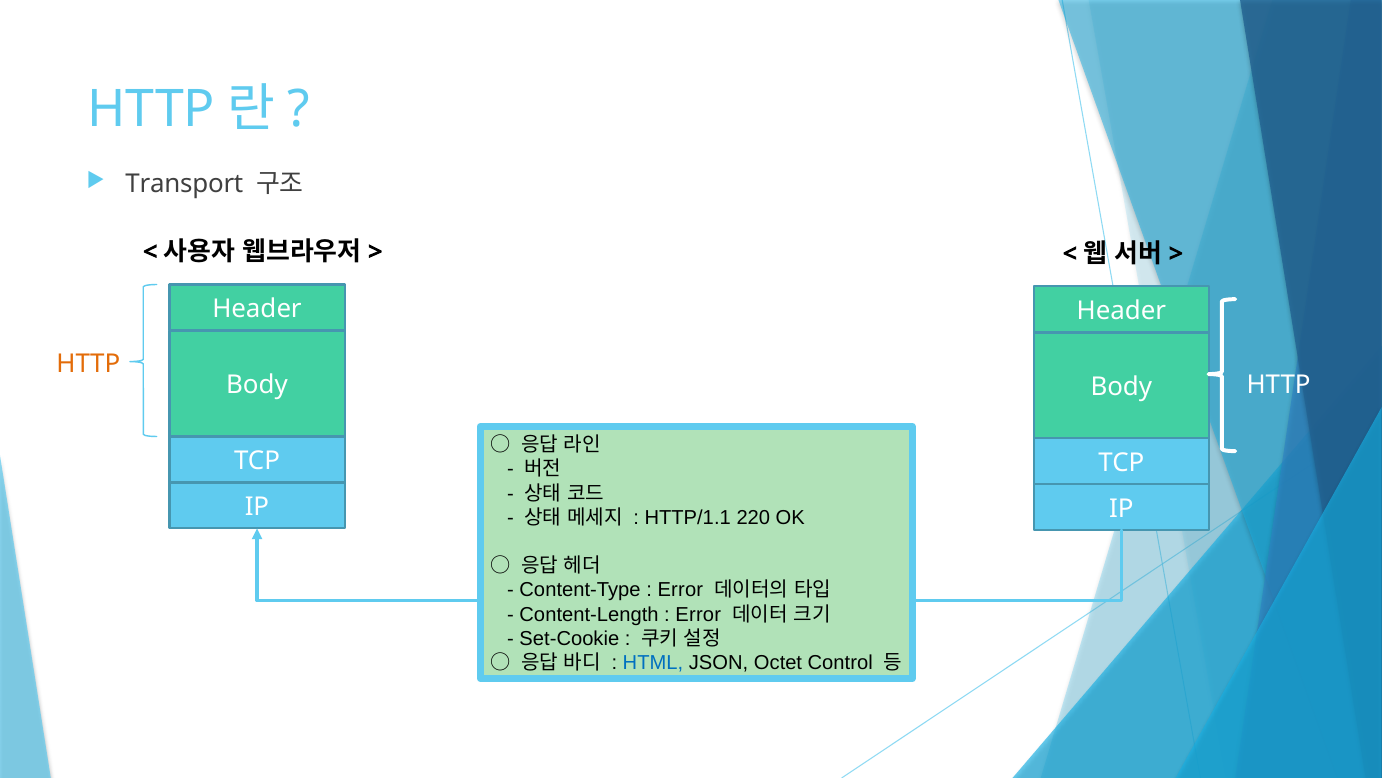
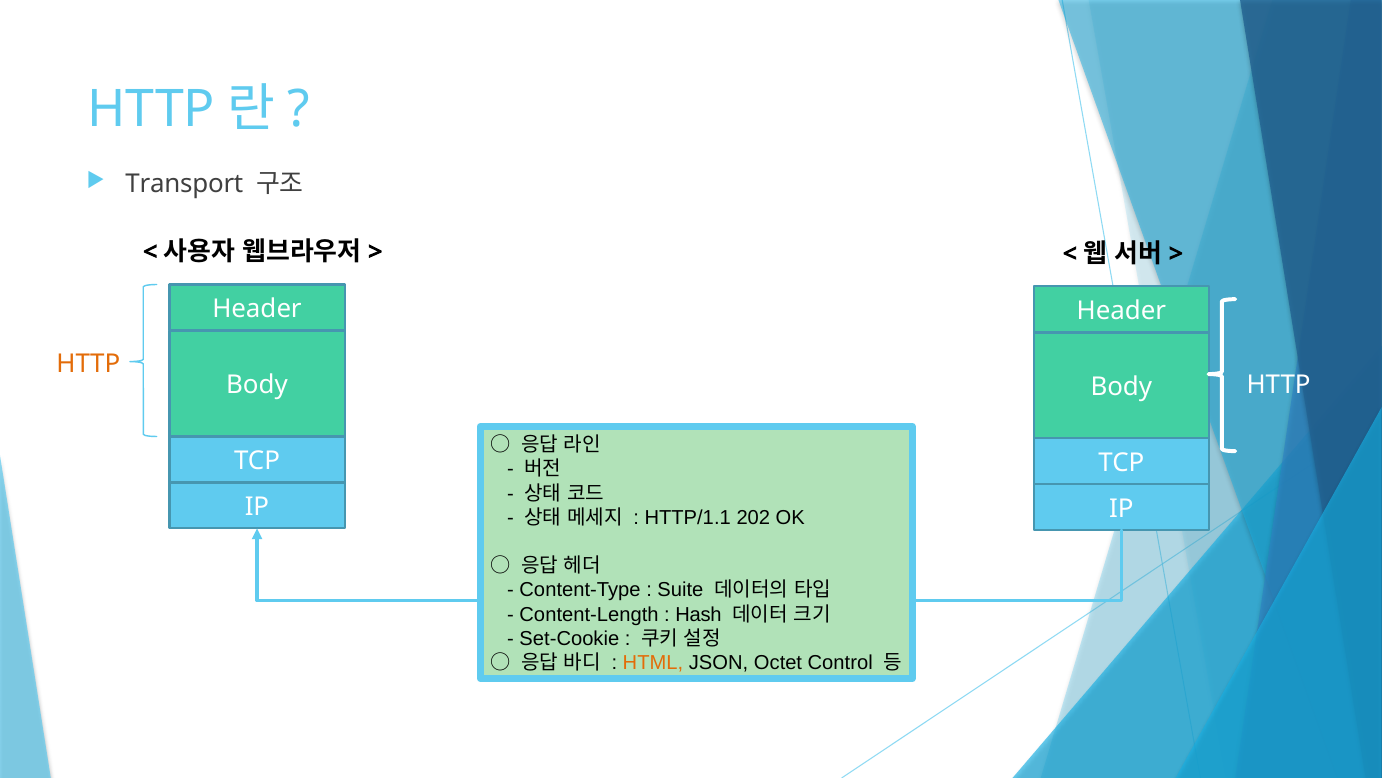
220: 220 -> 202 (753, 517)
Error: Error -> Suite (680, 590)
Error: Error -> Hash (698, 614)
HTML colour: blue -> orange (653, 662)
